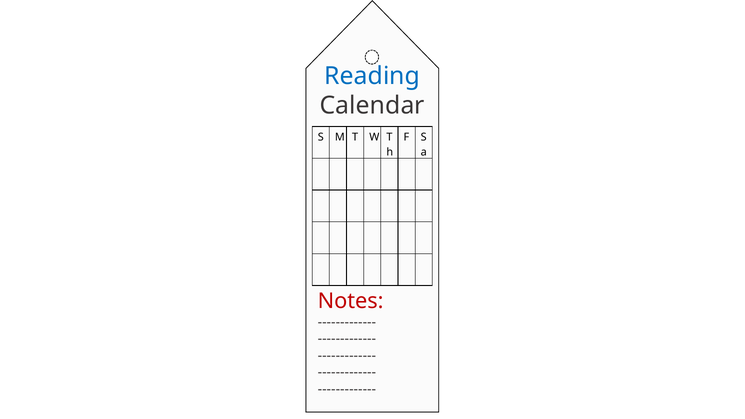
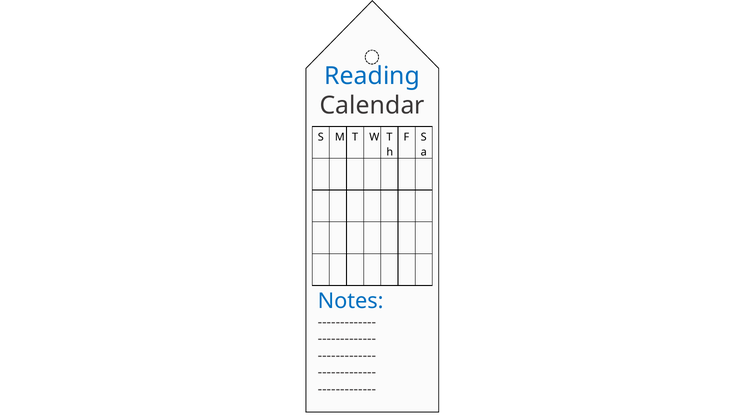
Notes colour: red -> blue (351, 301)
